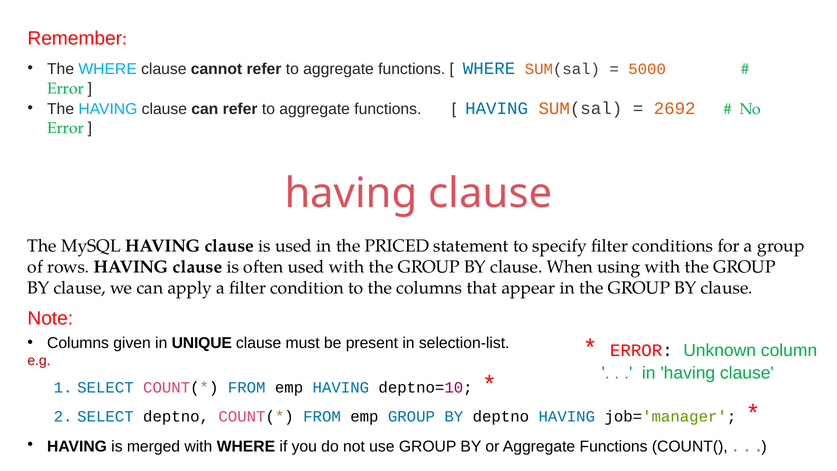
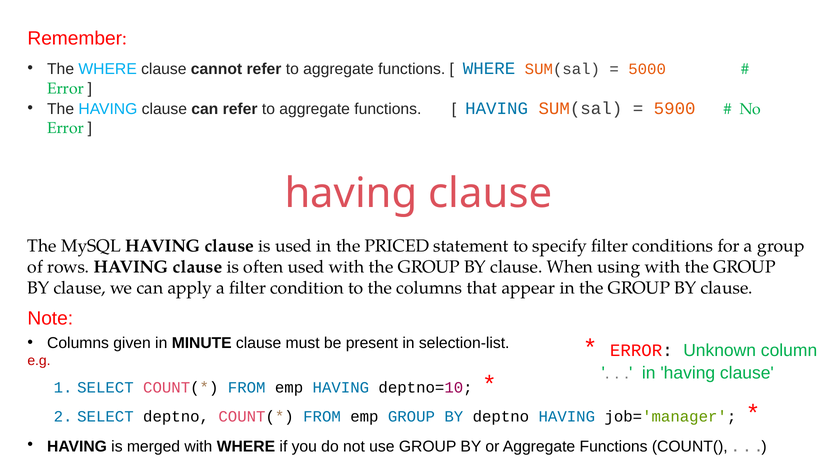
2692: 2692 -> 5900 (675, 108)
UNIQUE: UNIQUE -> MINUTE (202, 343)
